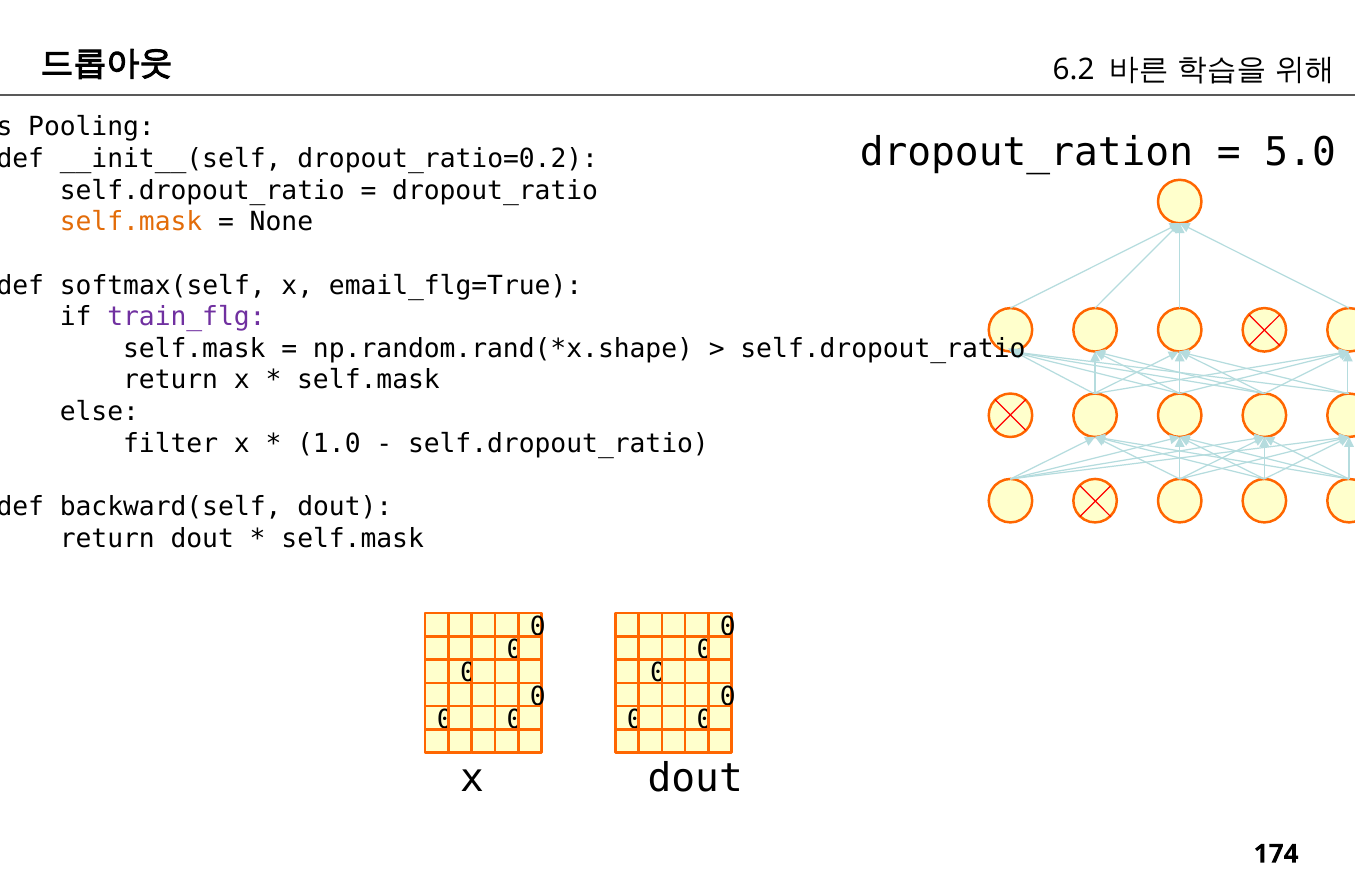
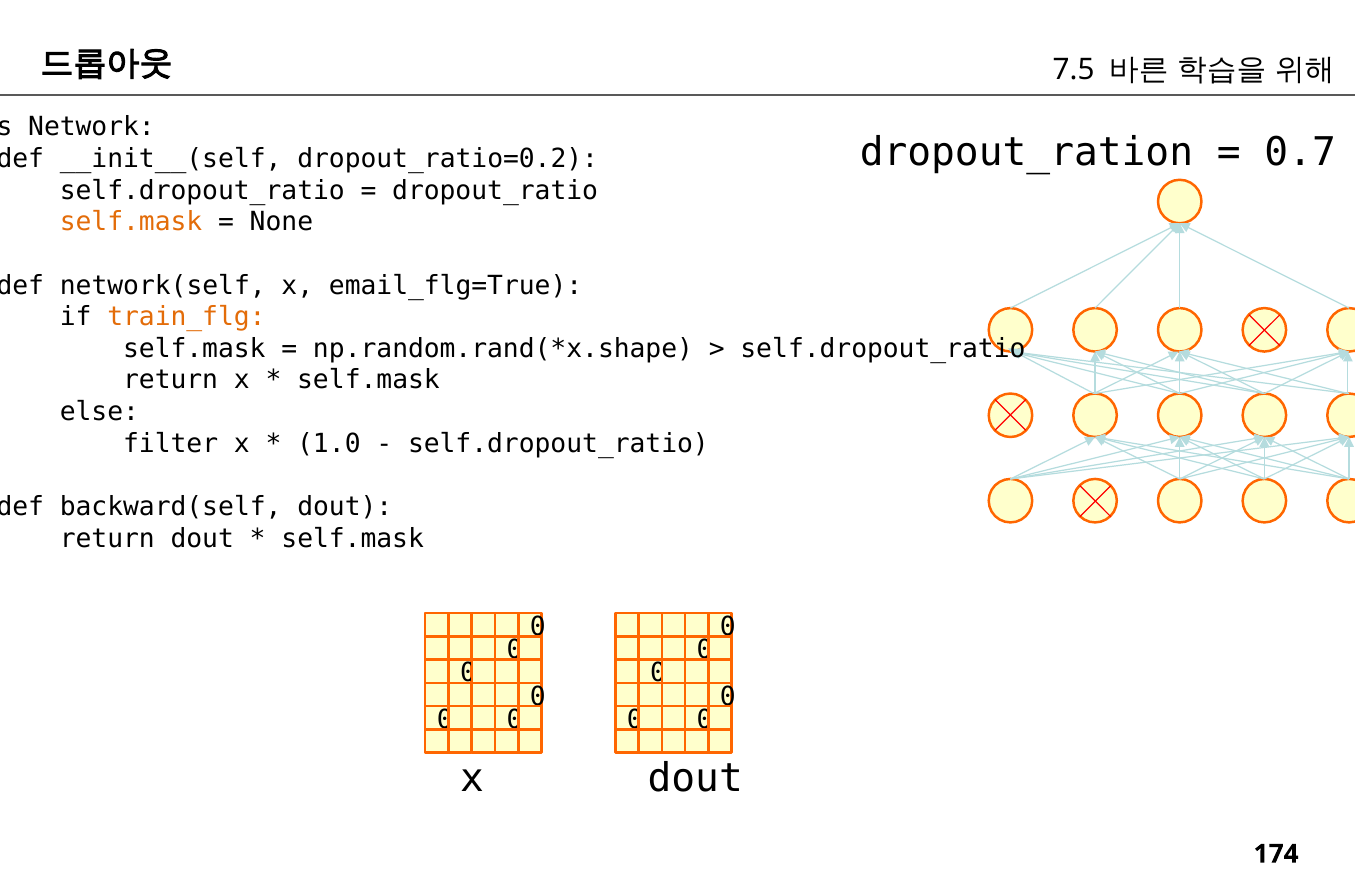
6.2: 6.2 -> 7.5 (1074, 69)
Pooling: Pooling -> Network (92, 127)
5.0: 5.0 -> 0.7 (1300, 152)
softmax(self: softmax(self -> network(self (163, 285)
train_flg colour: purple -> orange (186, 317)
